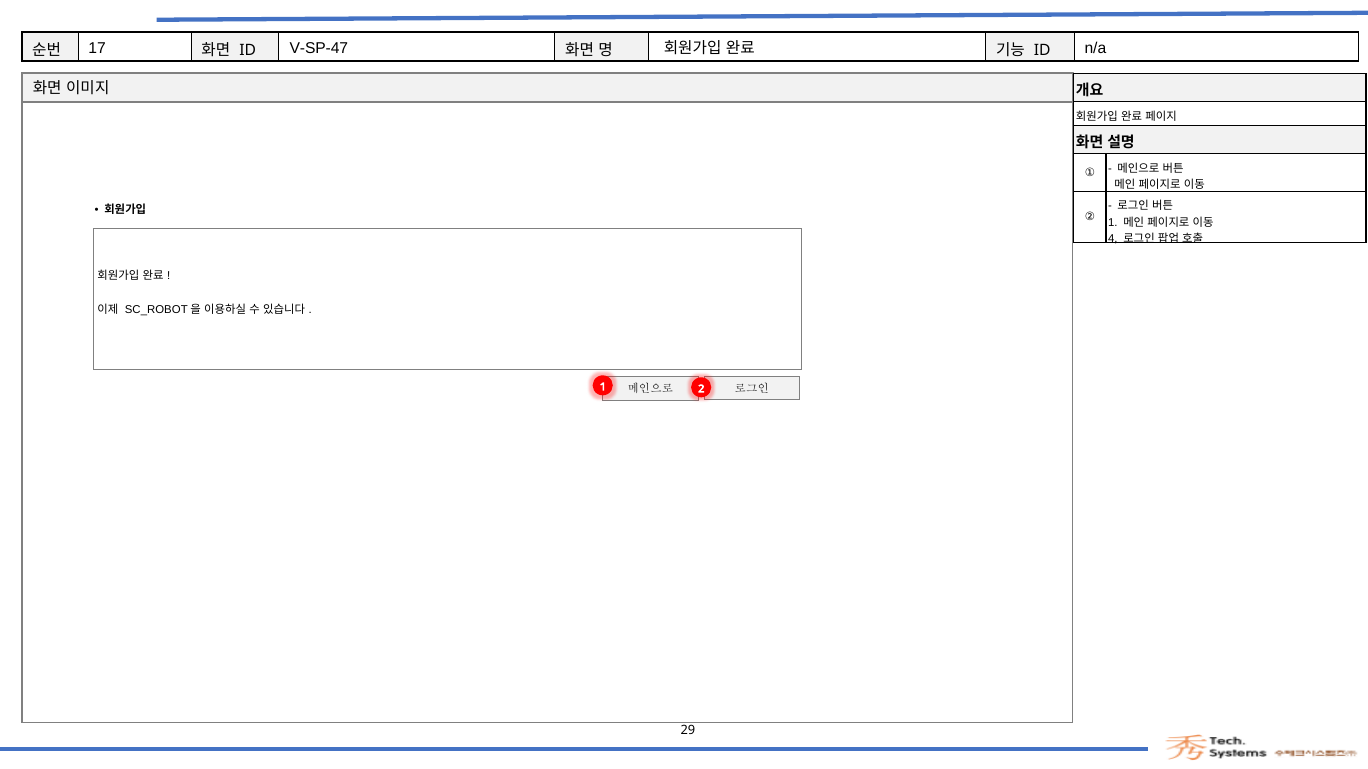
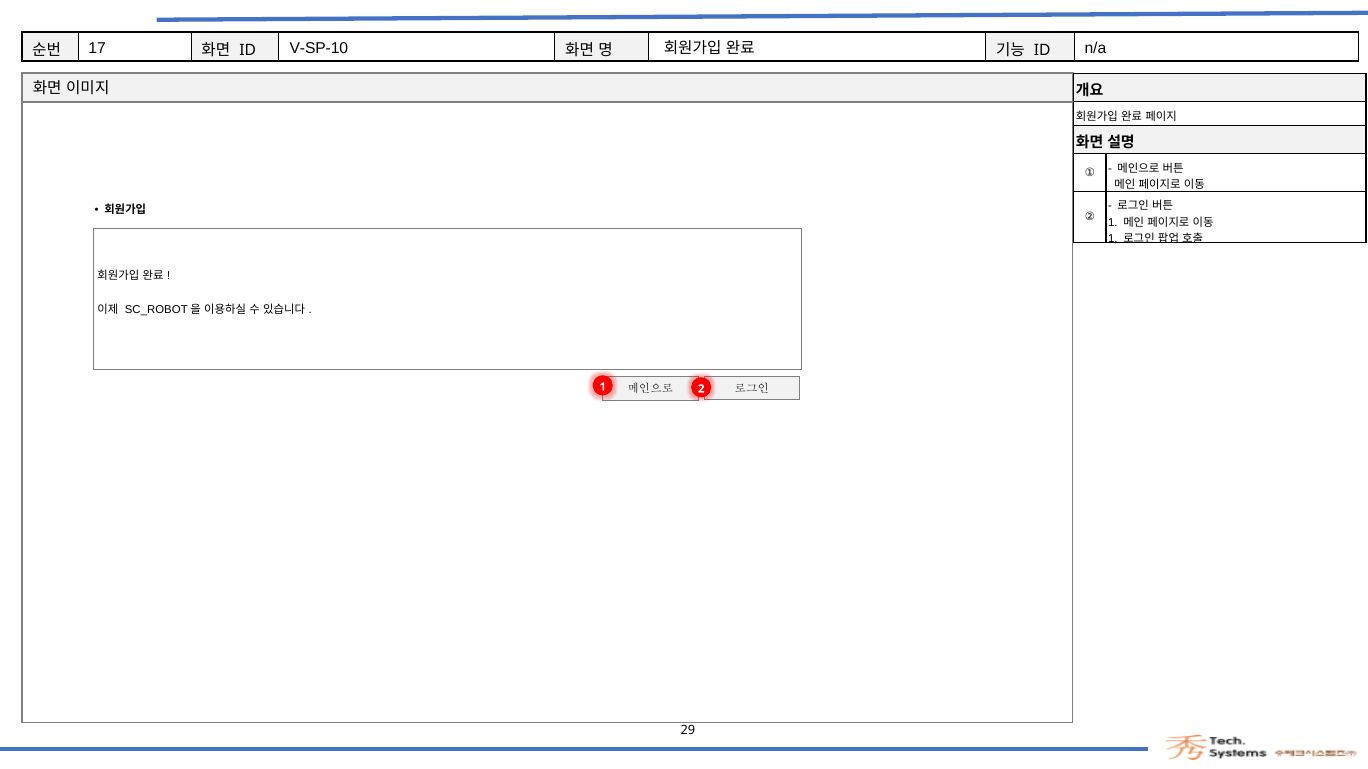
V-SP-47: V-SP-47 -> V-SP-10 (319, 48)
4: 4 -> 1 (1113, 239)
